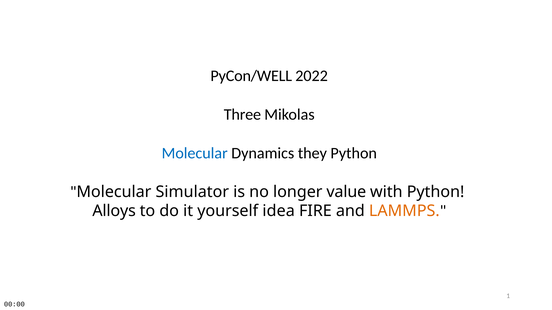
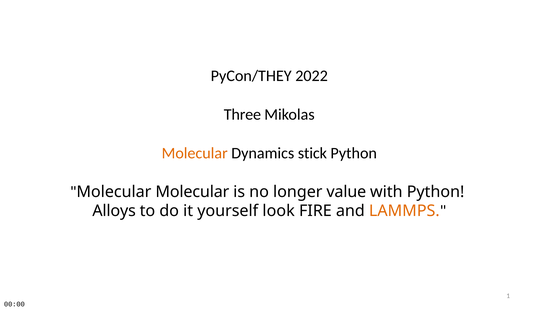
PyCon/WELL: PyCon/WELL -> PyCon/THEY (251, 76)
Molecular colour: blue -> orange (195, 153)
they: they -> stick (312, 153)
Molecular Simulator: Simulator -> Molecular (192, 192)
idea: idea -> look (279, 211)
